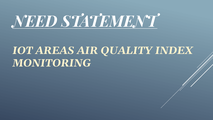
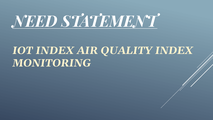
IOT AREAS: AREAS -> INDEX (55, 50)
